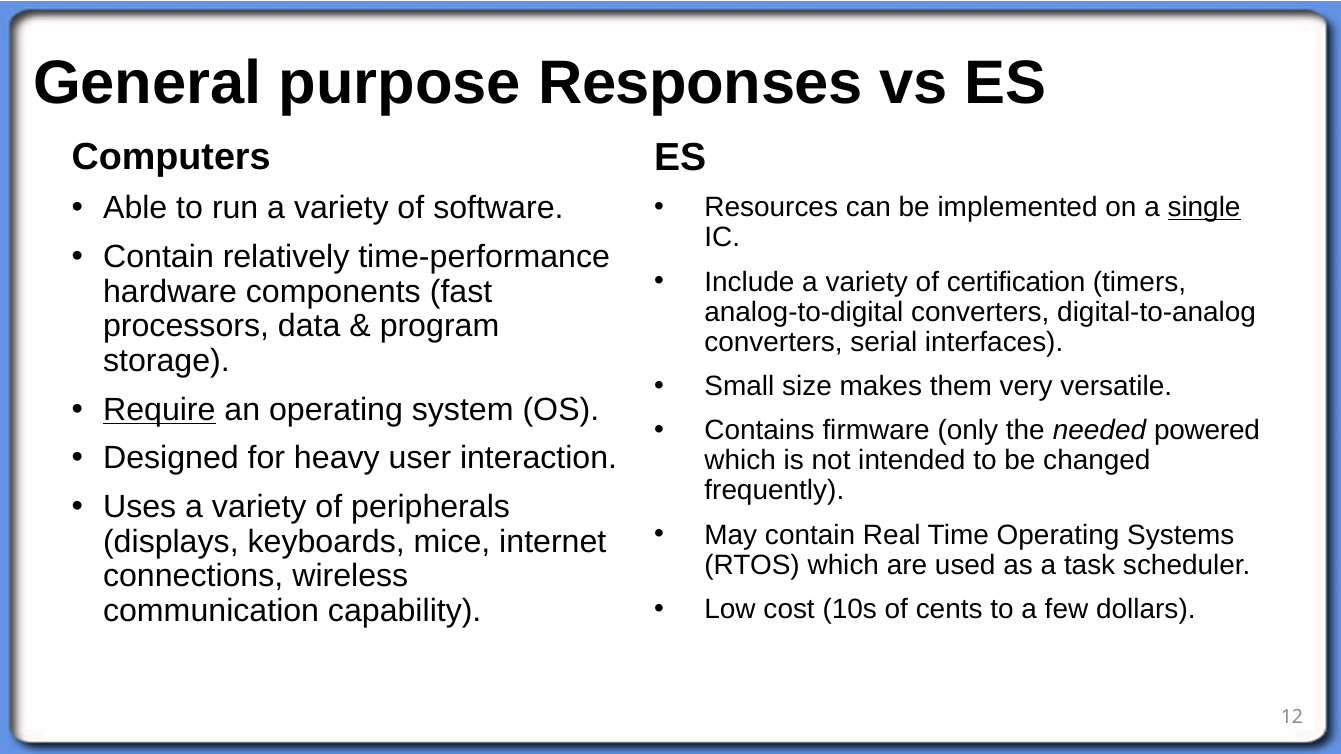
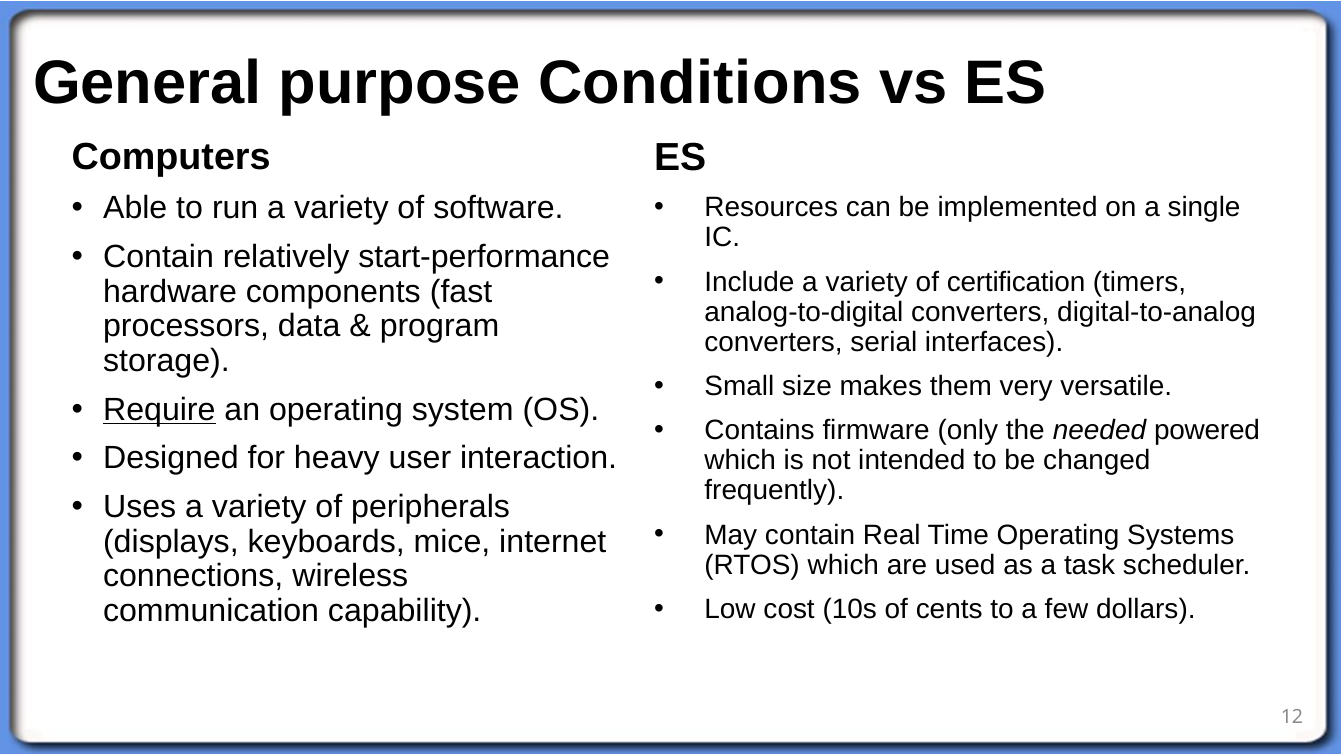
Responses: Responses -> Conditions (700, 83)
single underline: present -> none (1204, 208)
time-performance: time-performance -> start-performance (484, 257)
